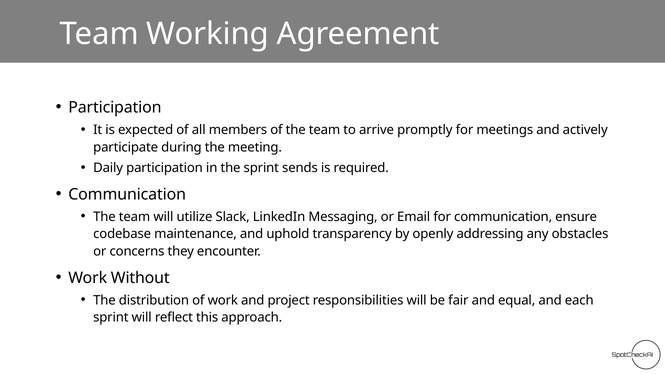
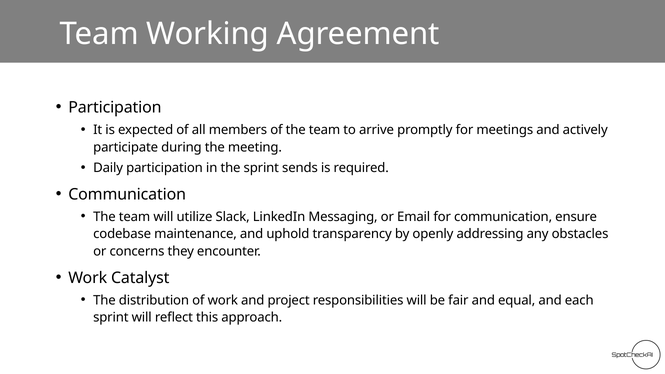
Without: Without -> Catalyst (140, 278)
